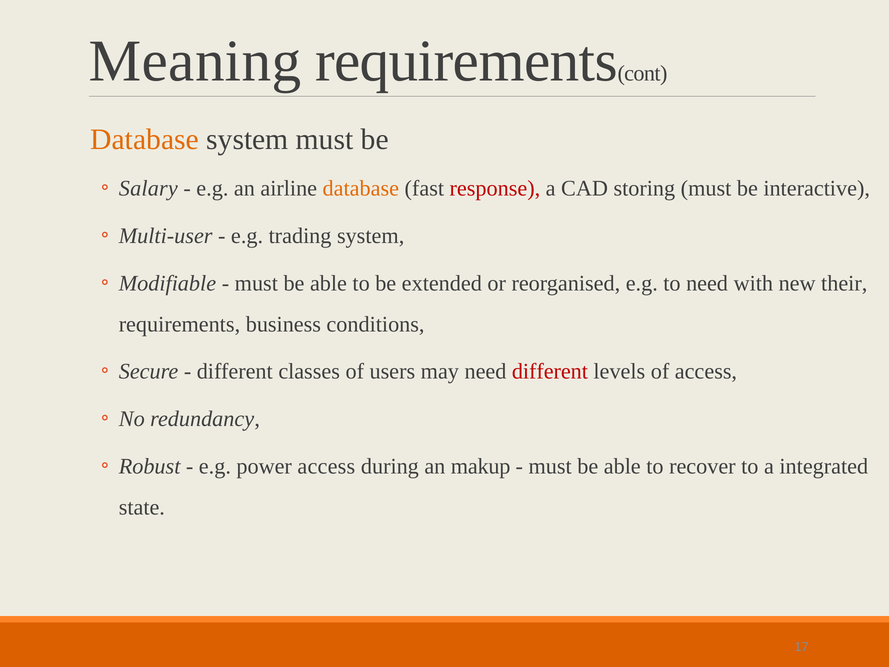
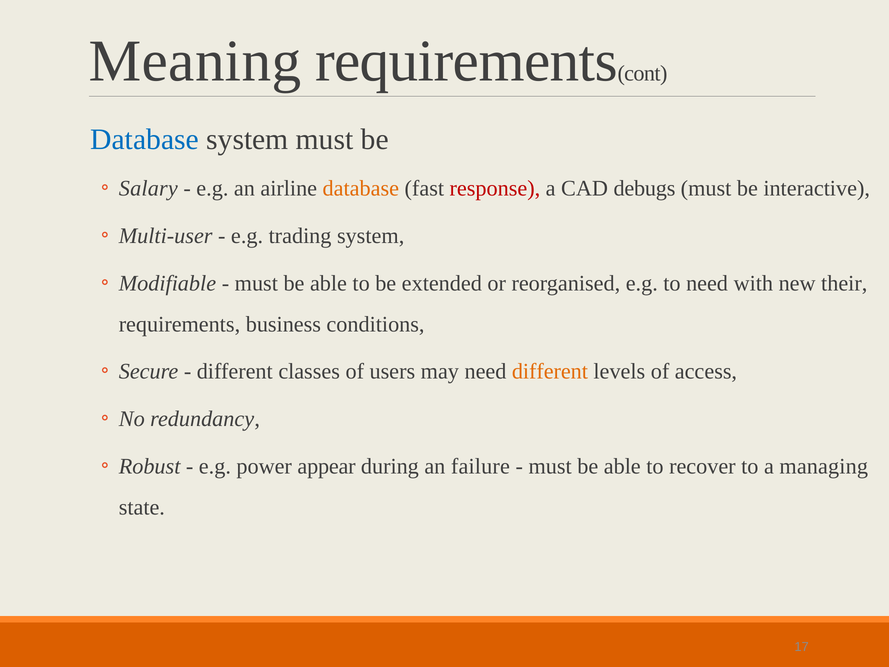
Database colour: orange -> blue (145, 139)
storing: storing -> debugs (644, 189)
different colour: red -> orange (550, 372)
power access: access -> appear (327, 466)
makup: makup -> failure (480, 466)
integrated: integrated -> managing (824, 466)
